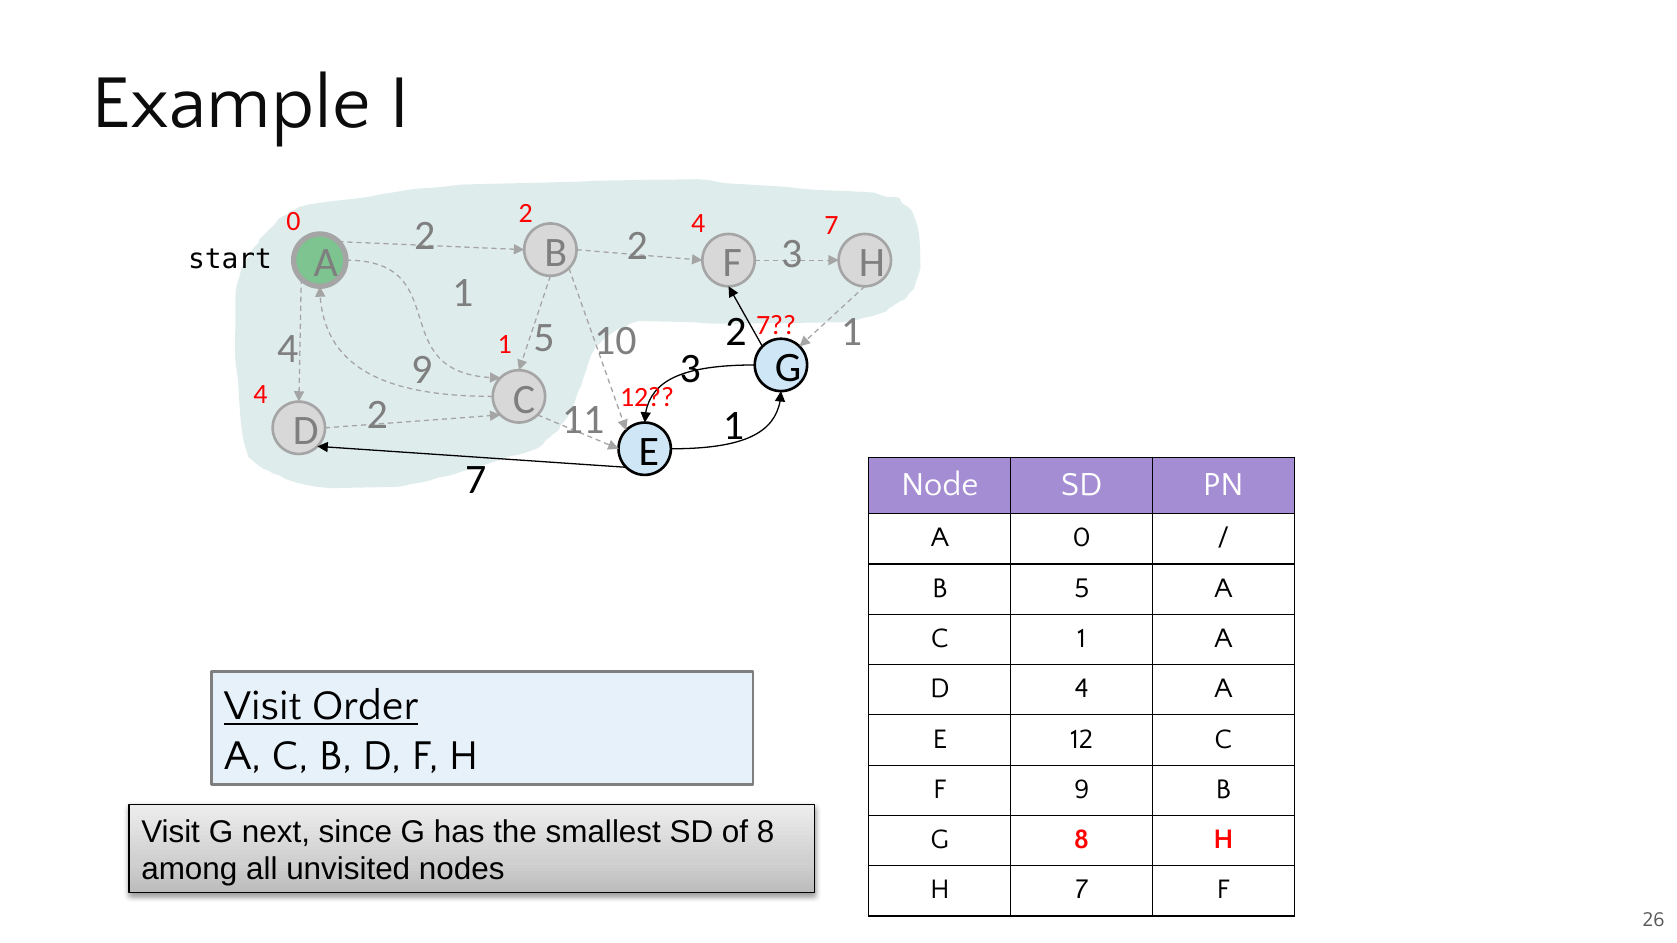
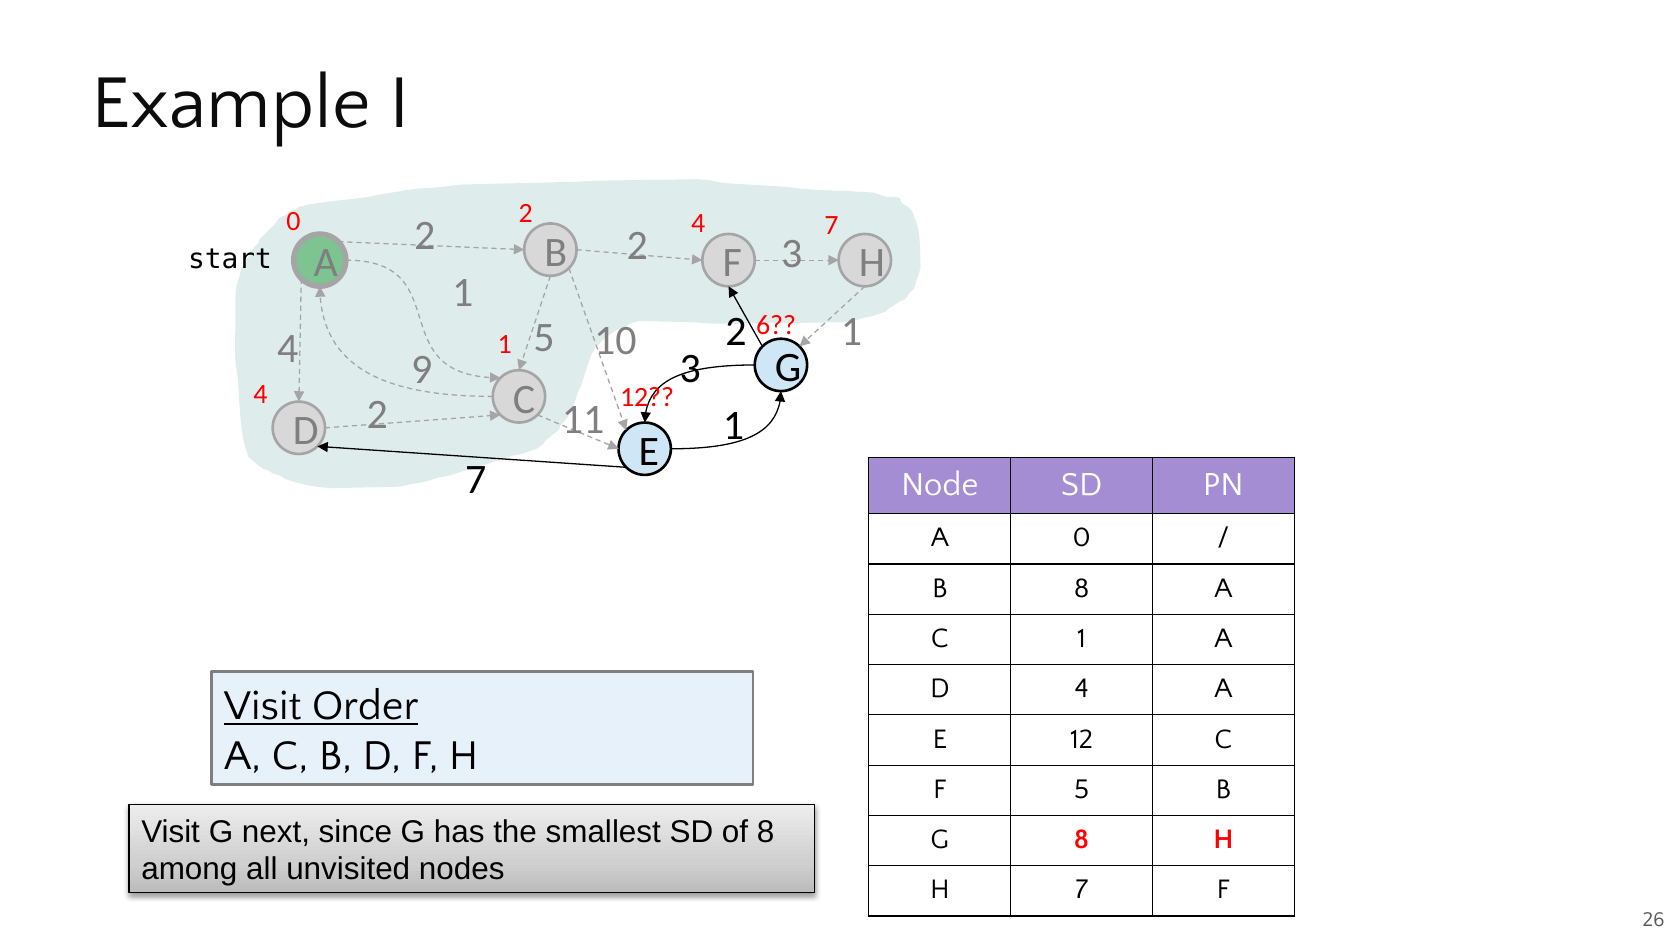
7: 7 -> 6 (776, 326)
B 5: 5 -> 8 (1082, 588)
F 9: 9 -> 5 (1082, 789)
